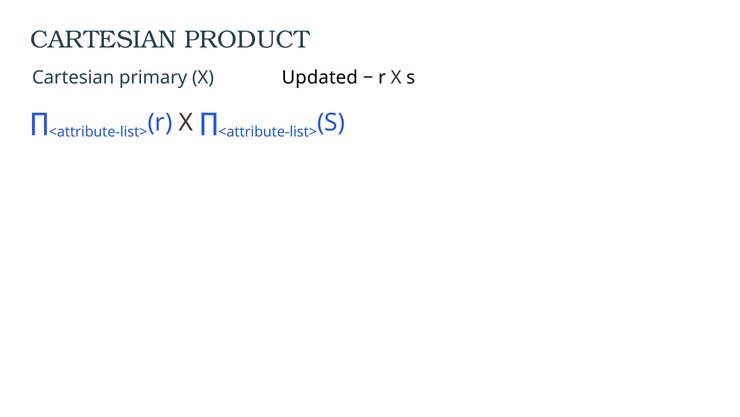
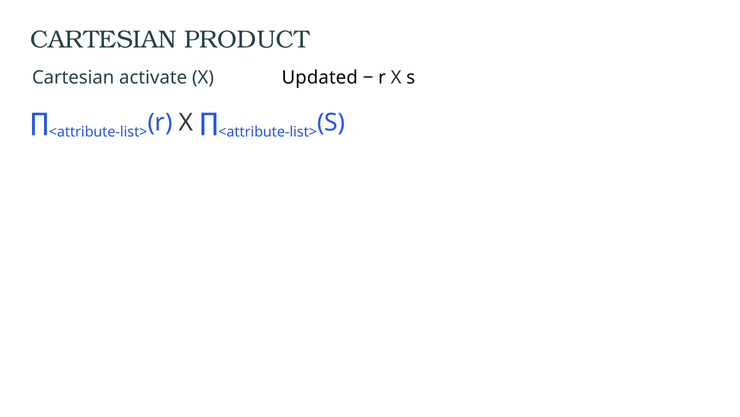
primary: primary -> activate (153, 77)
